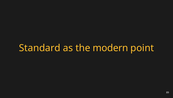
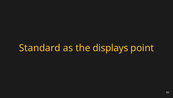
modern: modern -> displays (110, 48)
